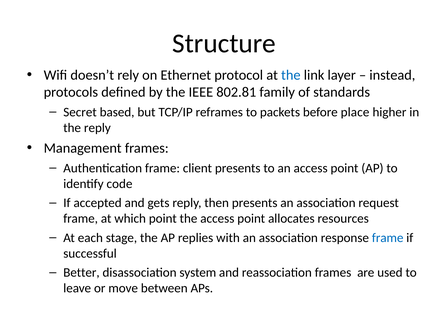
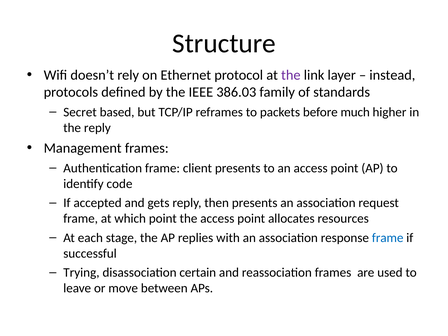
the colour: blue -> purple (291, 75)
802.81: 802.81 -> 386.03 (236, 92)
place: place -> much (355, 112)
Better: Better -> Trying (81, 273)
system: system -> certain (198, 273)
